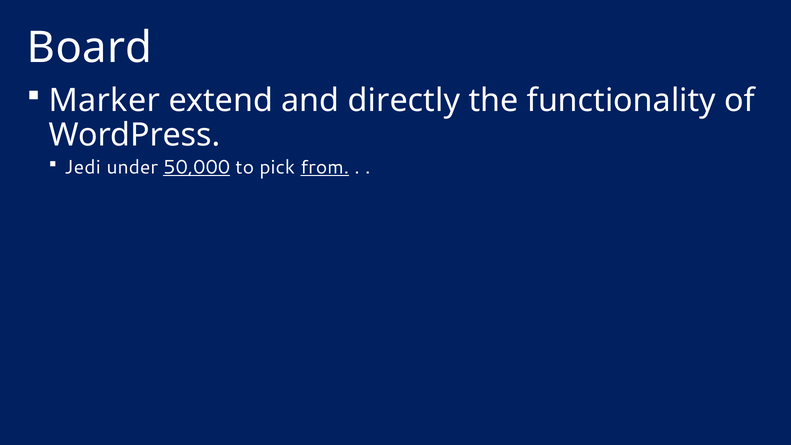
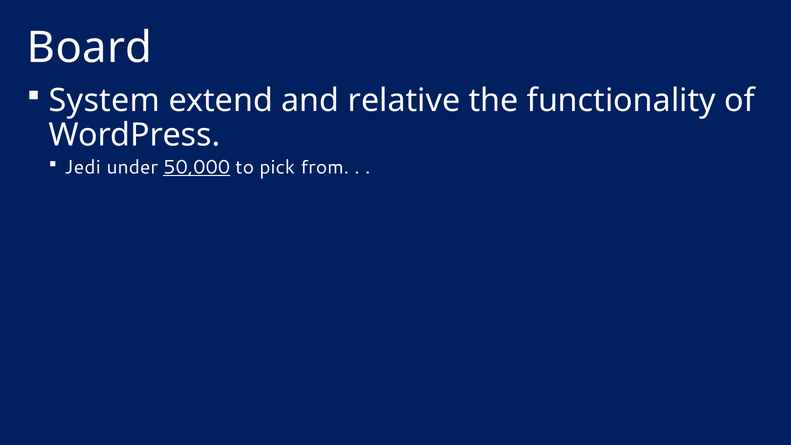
Marker: Marker -> System (104, 100)
directly: directly -> relative (404, 100)
from underline: present -> none (325, 167)
